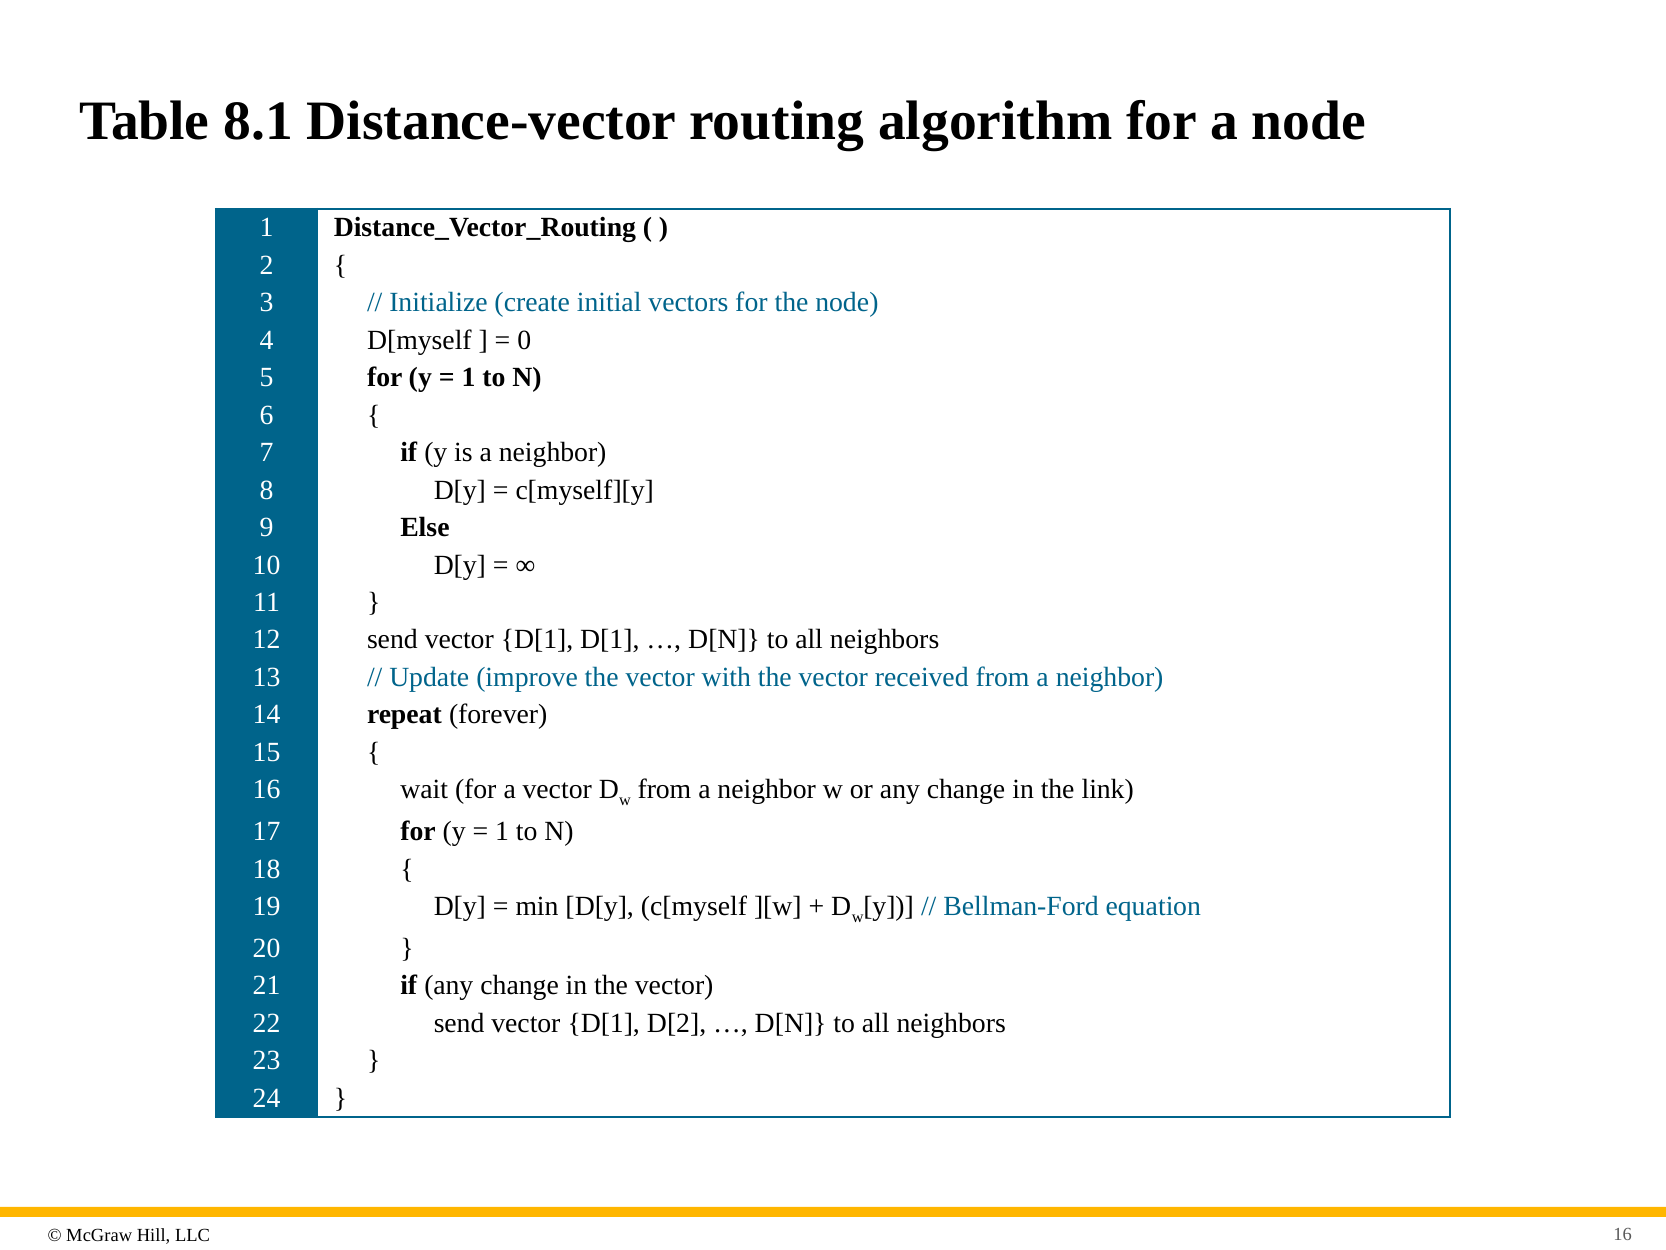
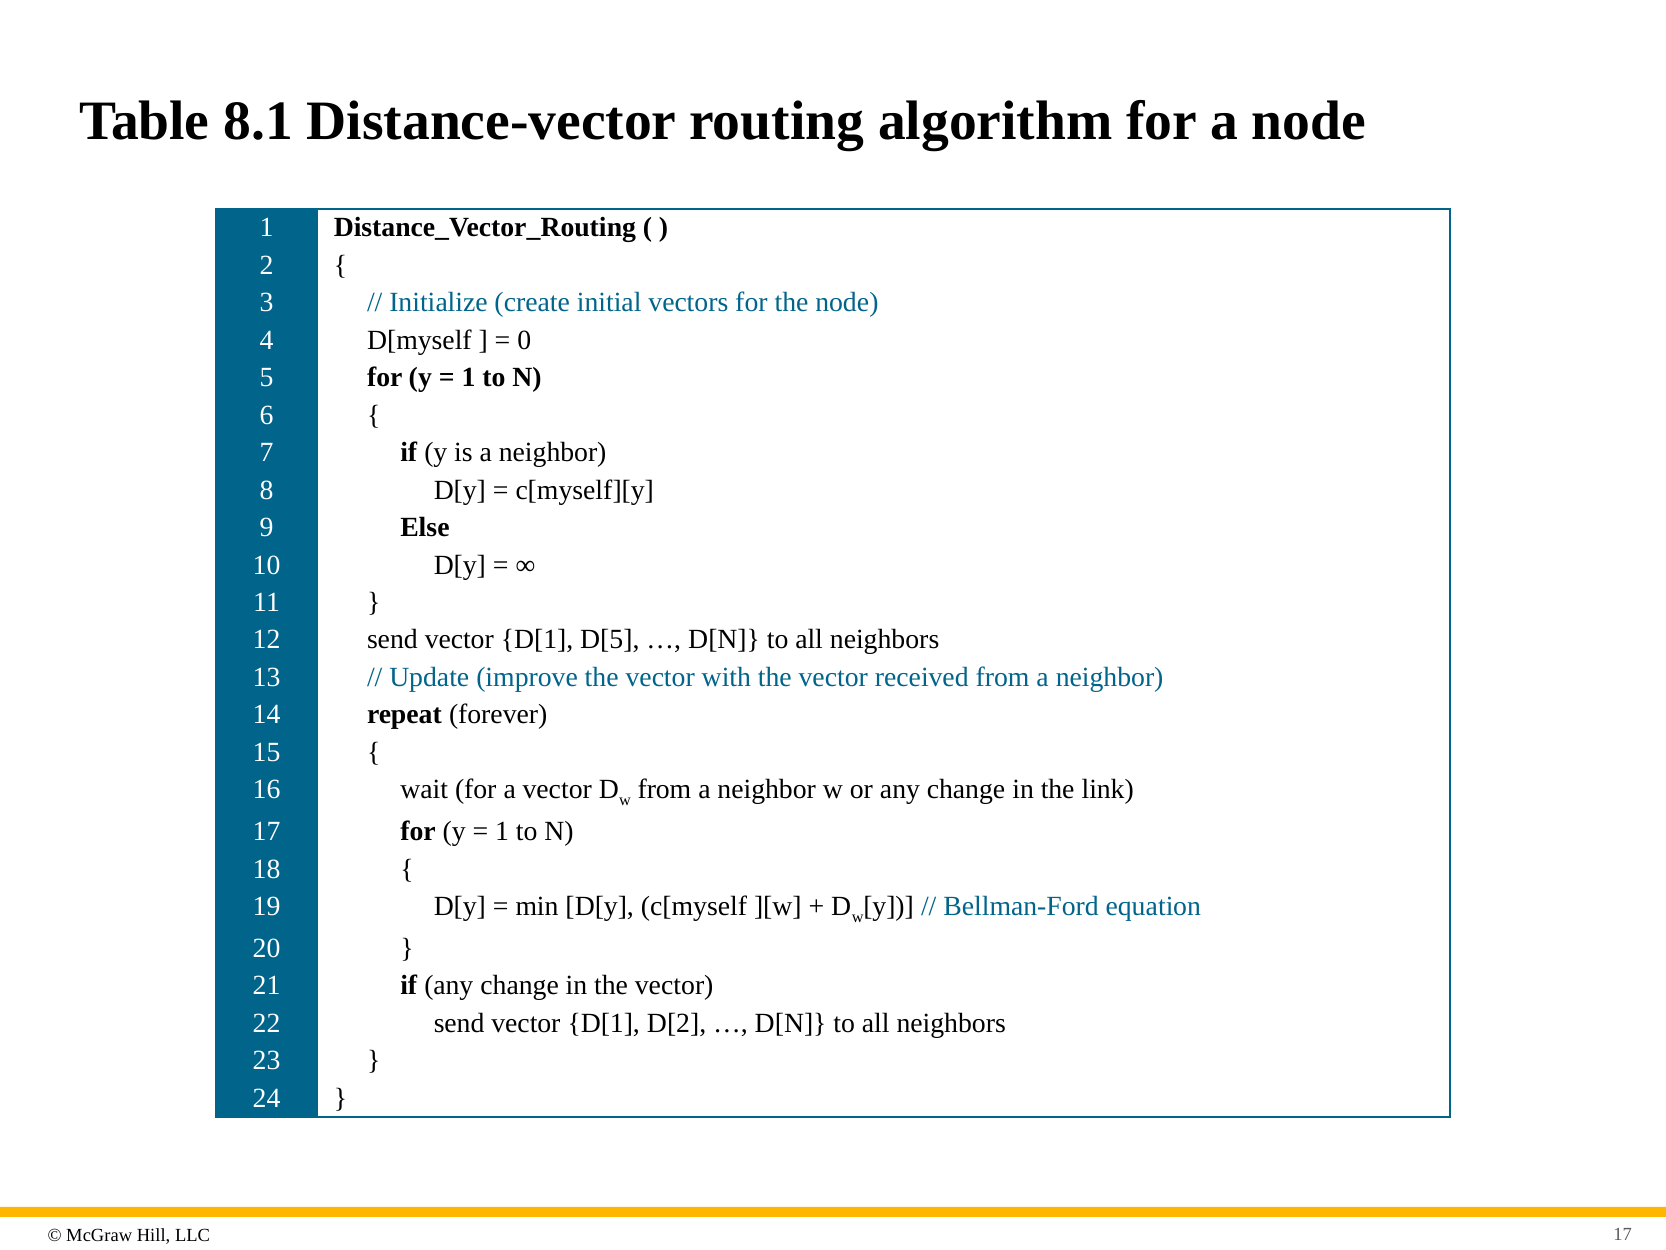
D[1 D[1: D[1 -> D[5 (610, 640)
16: 16 -> 17 (1623, 1234)
